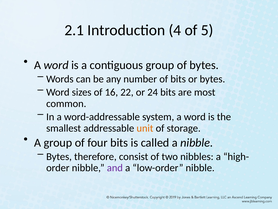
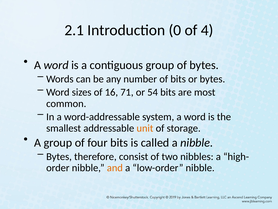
4: 4 -> 0 (175, 30)
5: 5 -> 4 (207, 30)
22: 22 -> 71 (127, 92)
24: 24 -> 54 (153, 92)
and colour: purple -> orange (115, 168)
